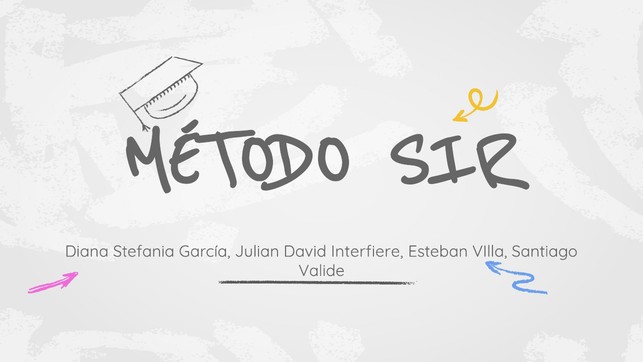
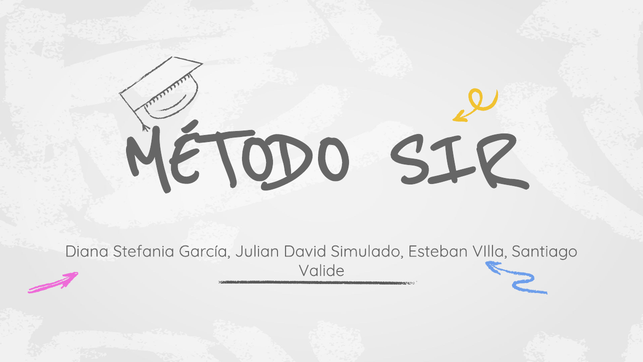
Interfiere: Interfiere -> Simulado (367, 251)
